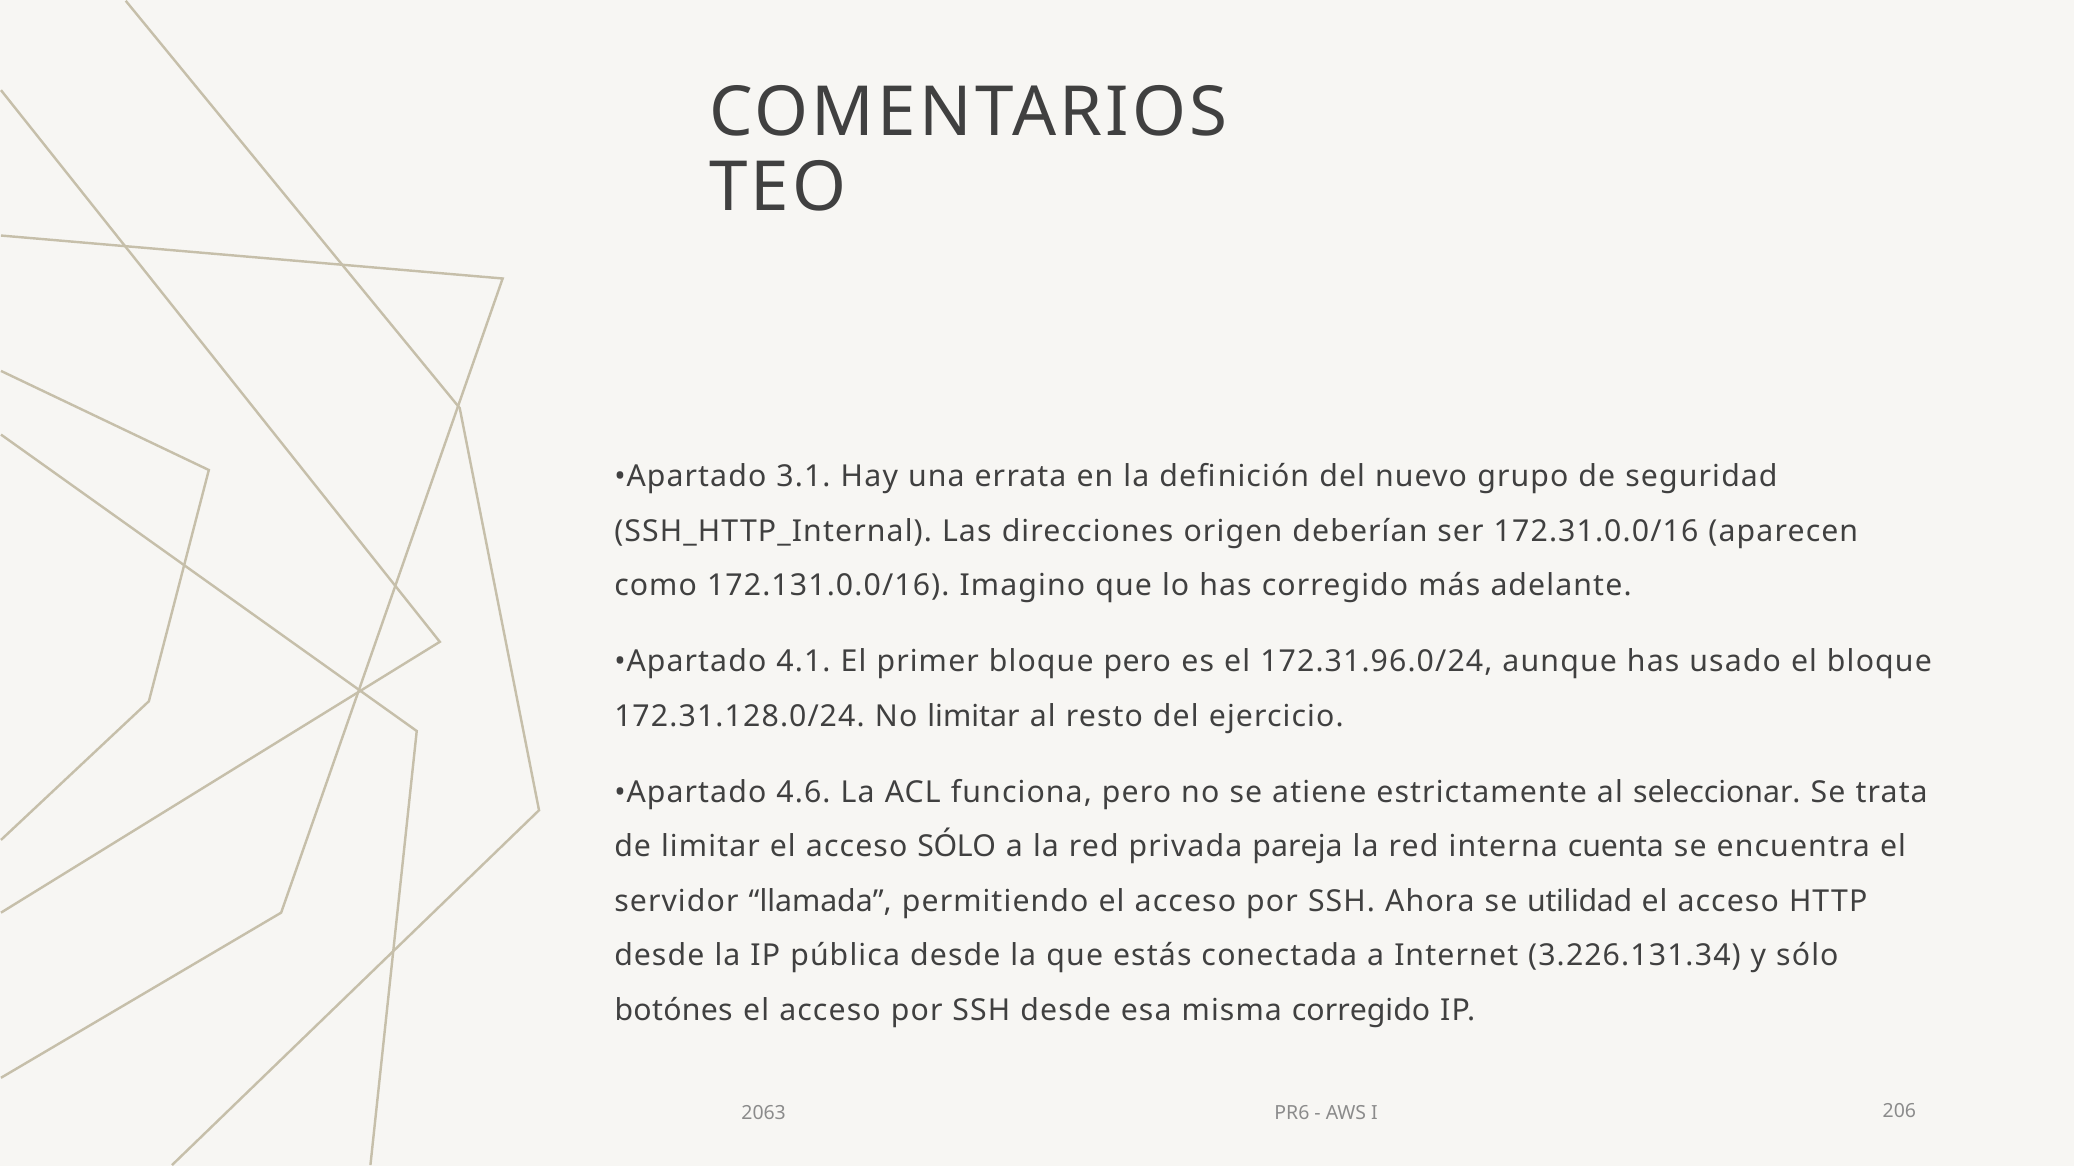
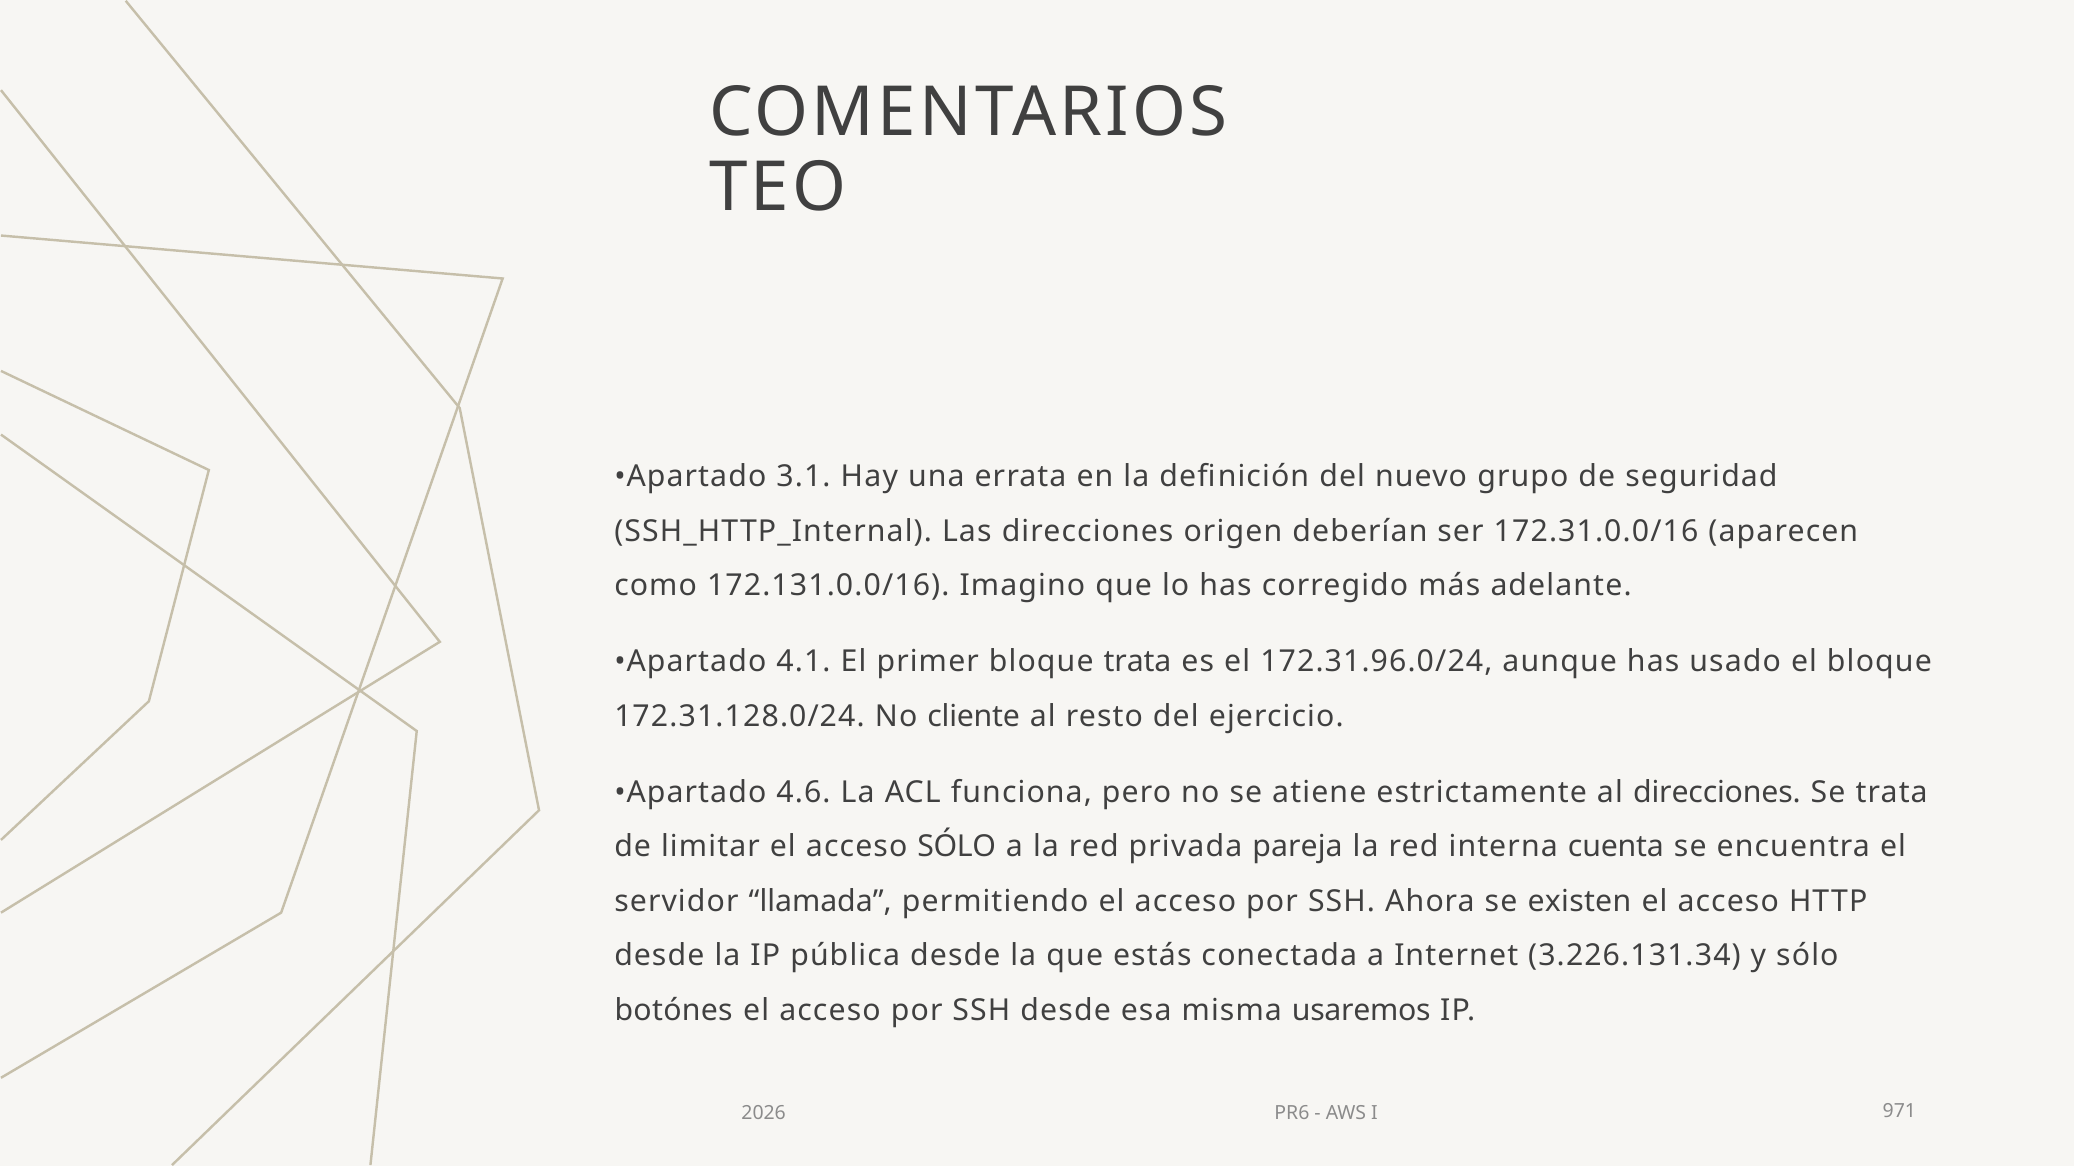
bloque pero: pero -> trata (1138, 662)
No limitar: limitar -> cliente (974, 717)
al seleccionar: seleccionar -> direcciones (1717, 793)
utilidad: utilidad -> existen (1579, 902)
misma corregido: corregido -> usaremos (1361, 1011)
2063: 2063 -> 2026 (764, 1114)
206: 206 -> 971 (1899, 1112)
